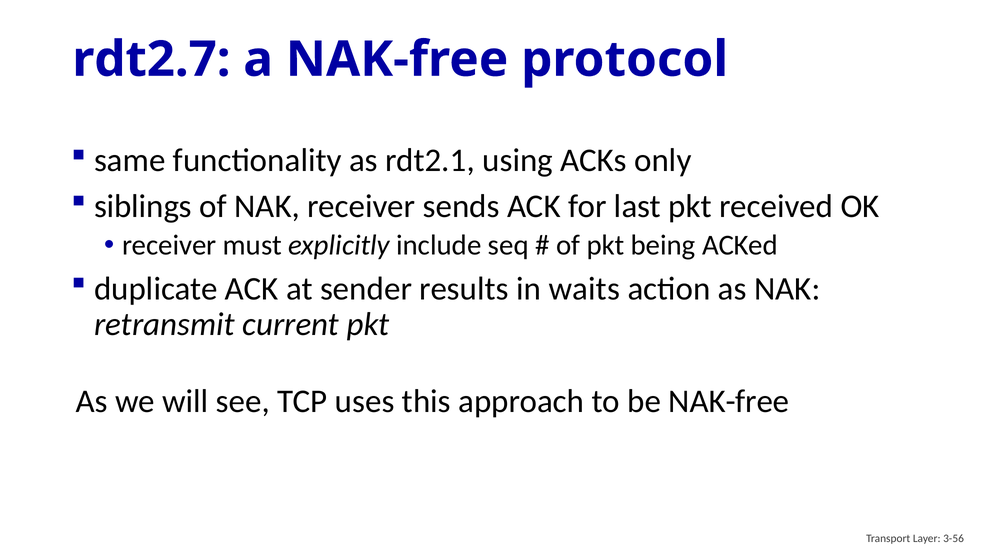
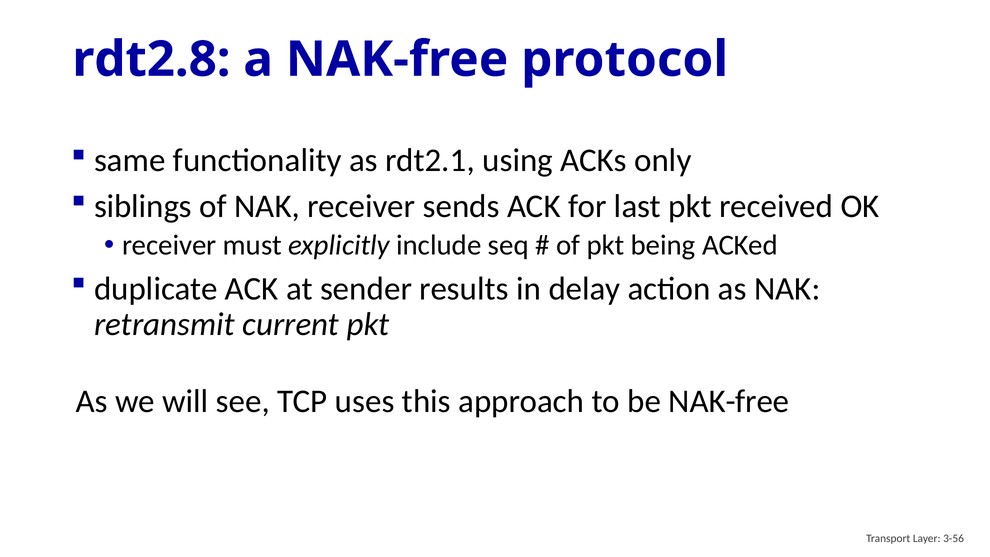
rdt2.7: rdt2.7 -> rdt2.8 (151, 59)
waits: waits -> delay (584, 289)
